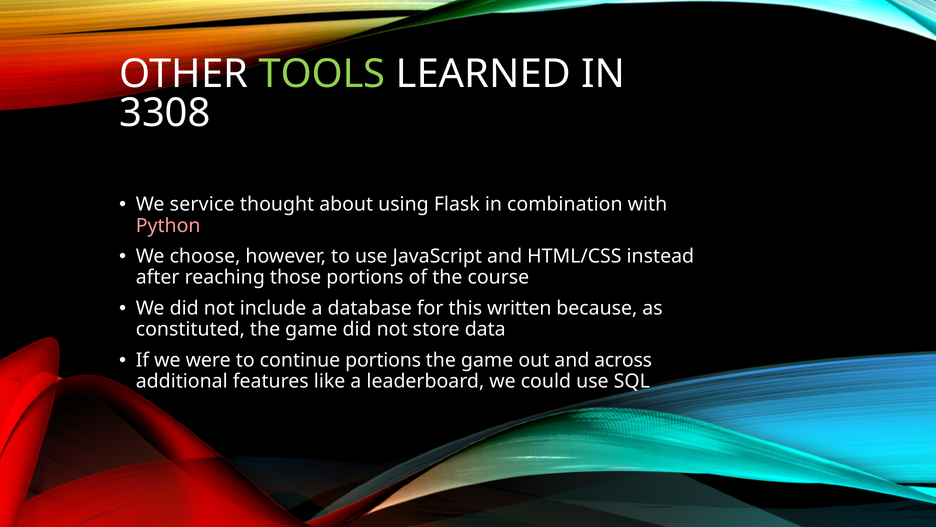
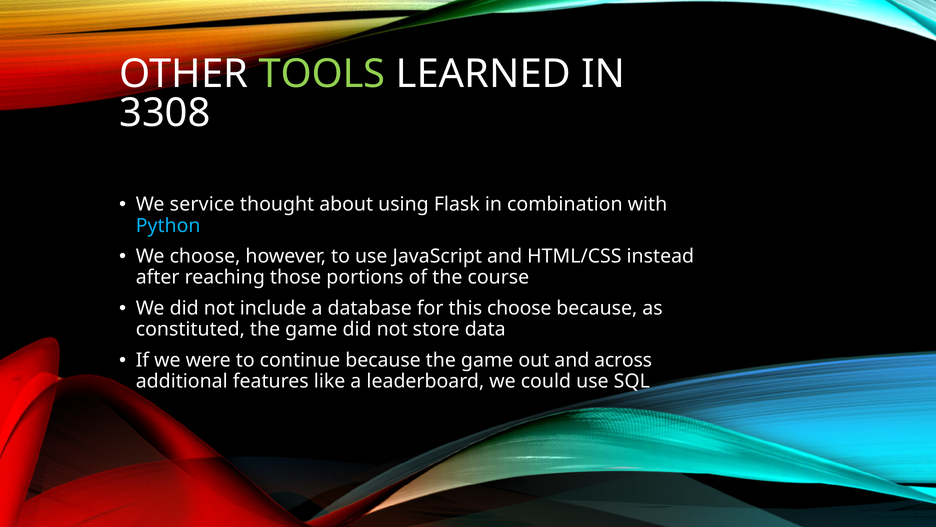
Python colour: pink -> light blue (168, 225)
this written: written -> choose (519, 308)
continue portions: portions -> because (383, 360)
